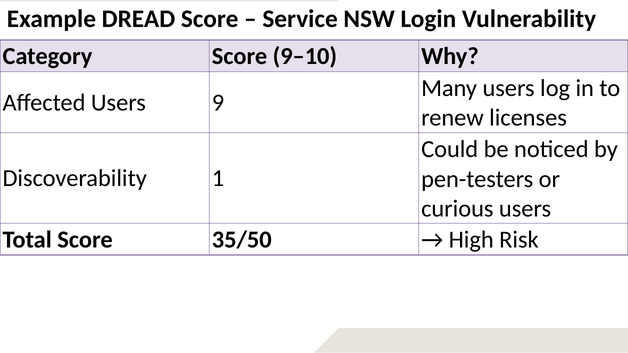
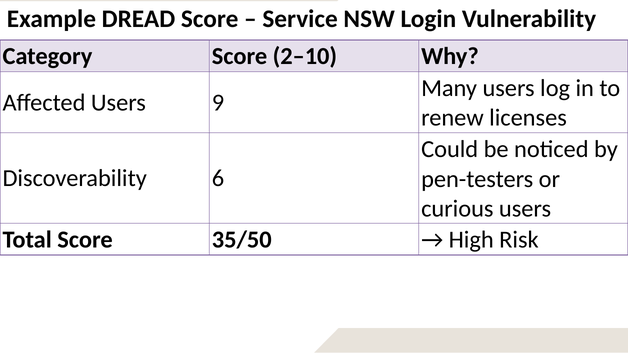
9–10: 9–10 -> 2–10 (305, 56)
1: 1 -> 6 (218, 179)
